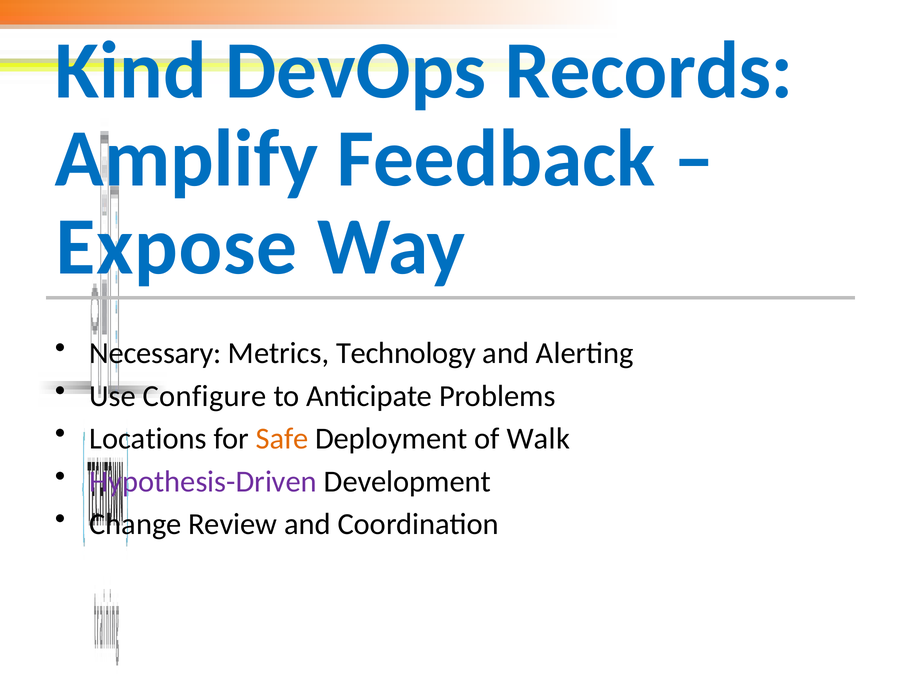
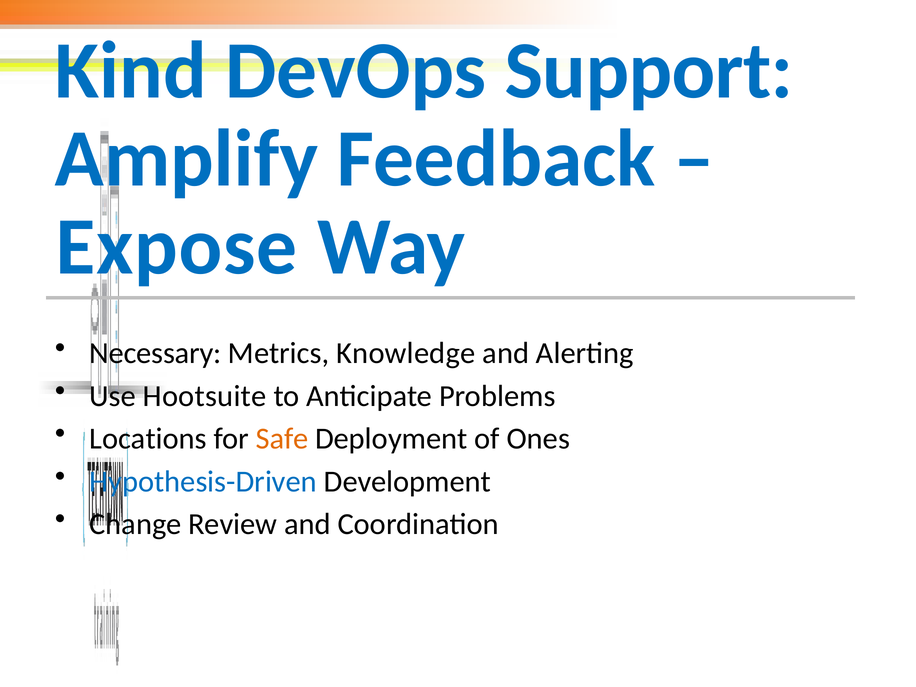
Records: Records -> Support (649, 71)
Technology: Technology -> Knowledge (406, 353)
Configure: Configure -> Hootsuite (205, 396)
Walk: Walk -> Ones (538, 439)
Hypothesis-Driven colour: purple -> blue (203, 481)
